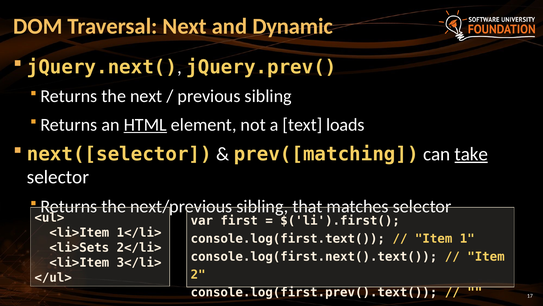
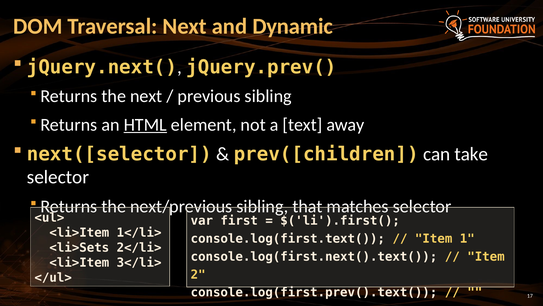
loads: loads -> away (345, 125)
prev([matching: prev([matching -> prev([children (326, 154)
take underline: present -> none (471, 154)
